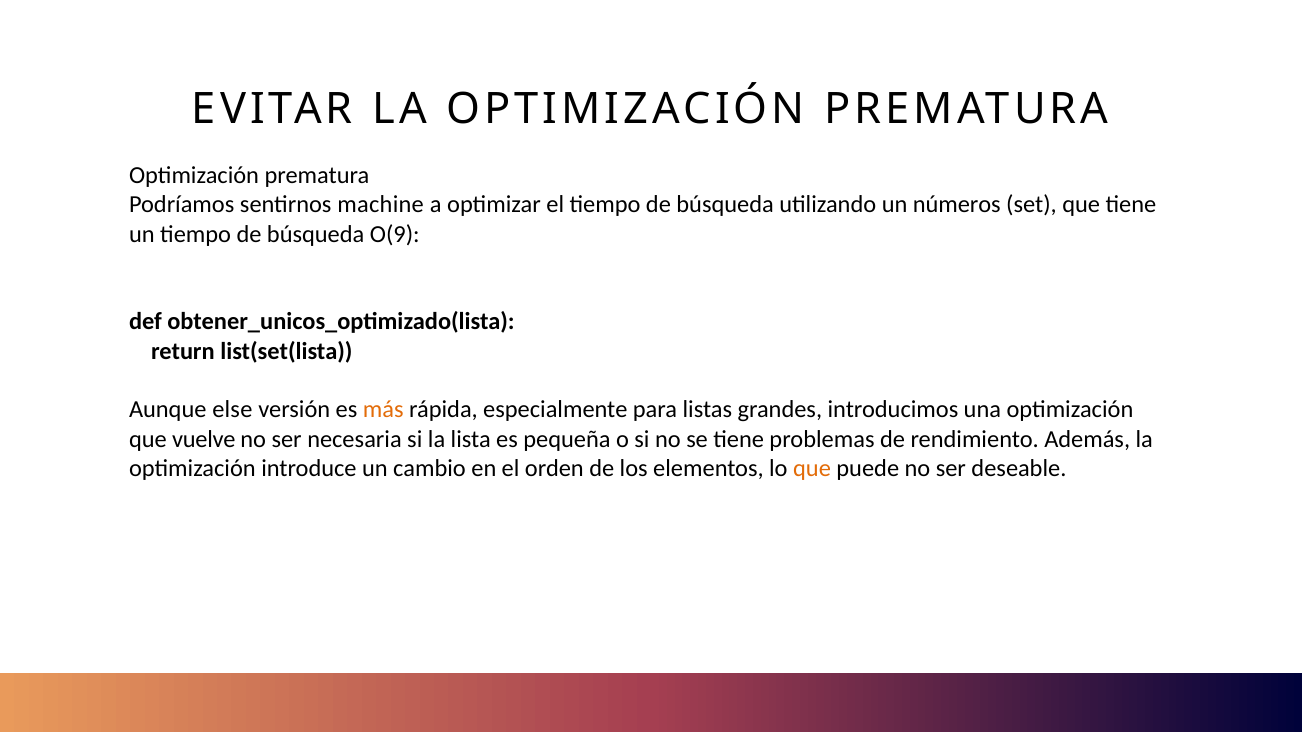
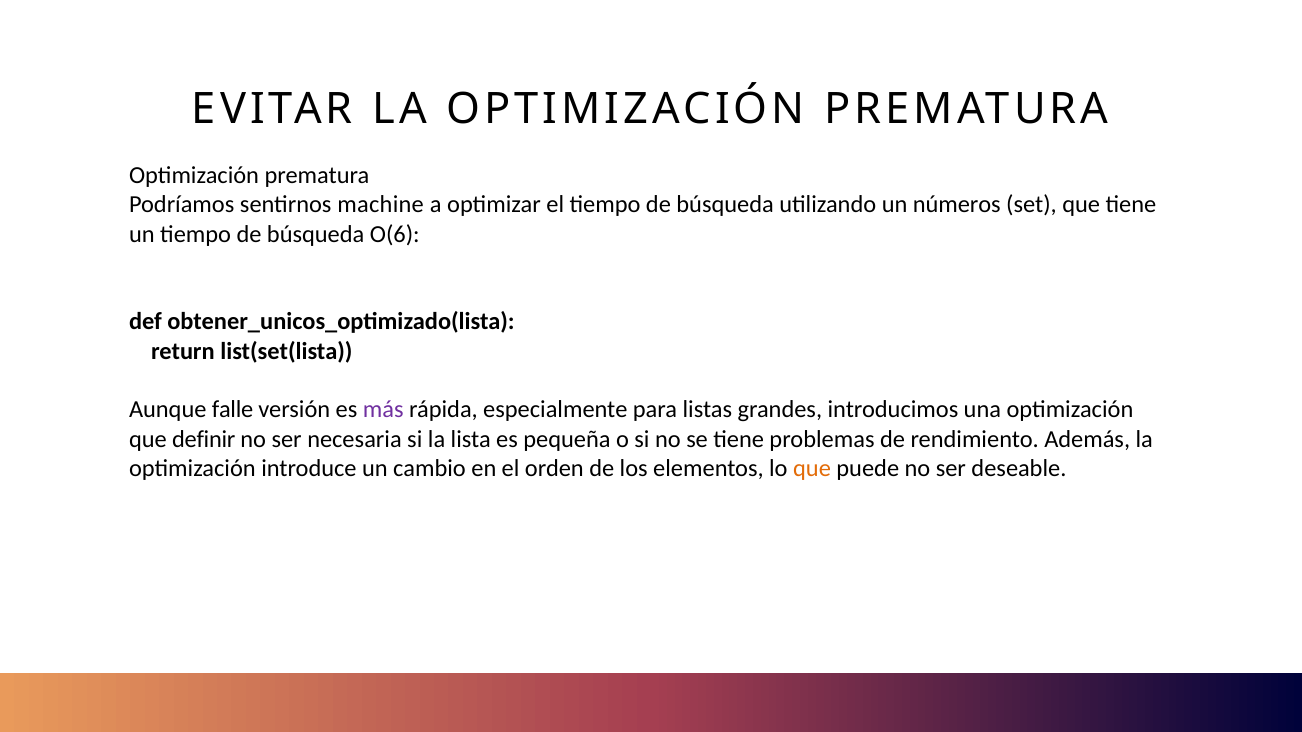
O(9: O(9 -> O(6 (395, 234)
else: else -> falle (233, 410)
más colour: orange -> purple (383, 410)
vuelve: vuelve -> definir (204, 439)
